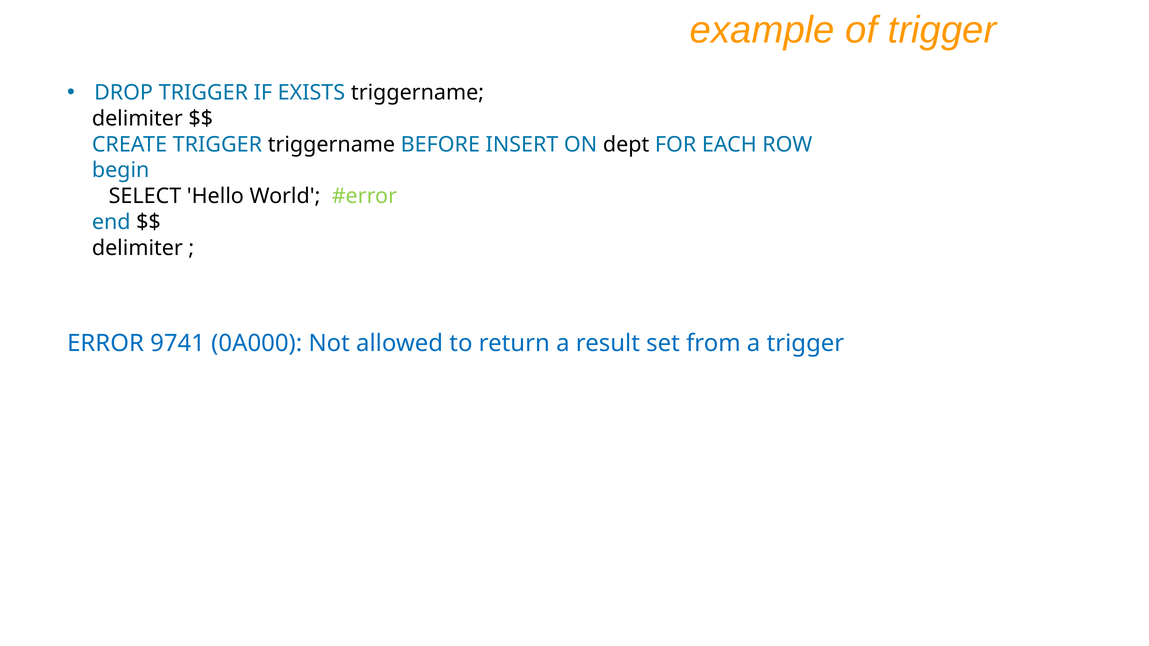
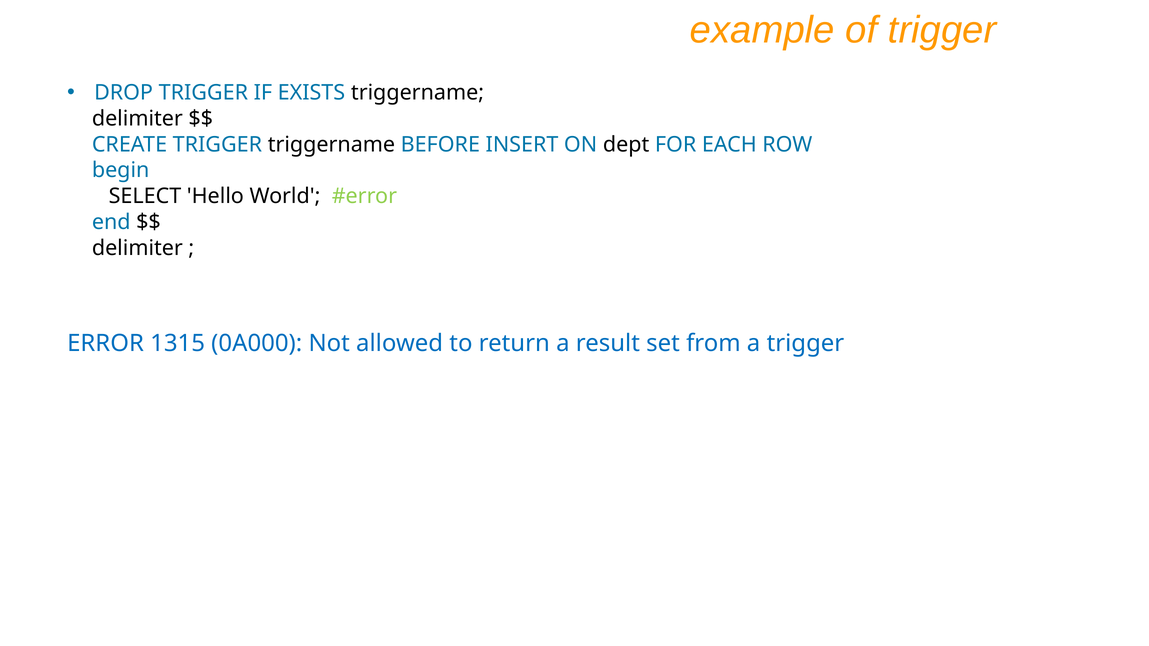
9741: 9741 -> 1315 (178, 343)
